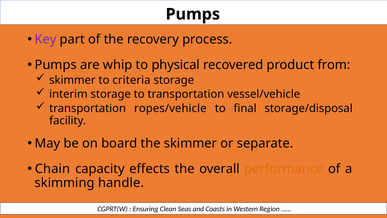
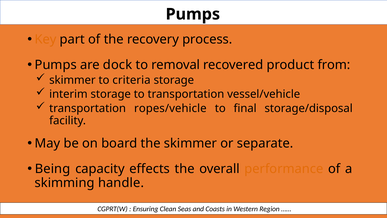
Key colour: purple -> orange (46, 39)
whip: whip -> dock (118, 65)
physical: physical -> removal (176, 65)
Chain: Chain -> Being (53, 169)
